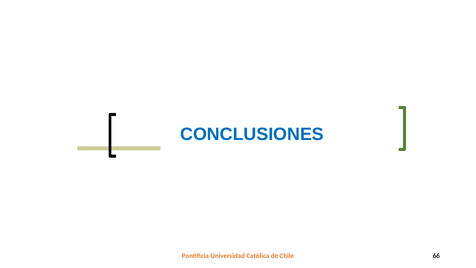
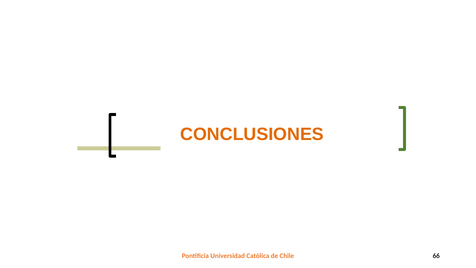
CONCLUSIONES colour: blue -> orange (252, 134)
